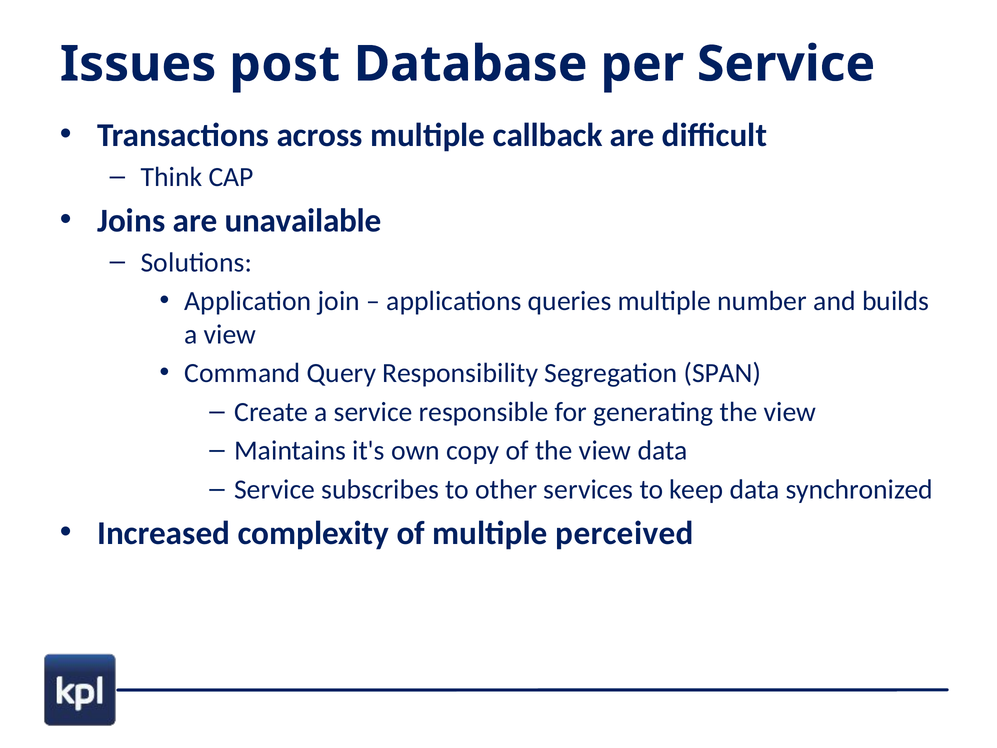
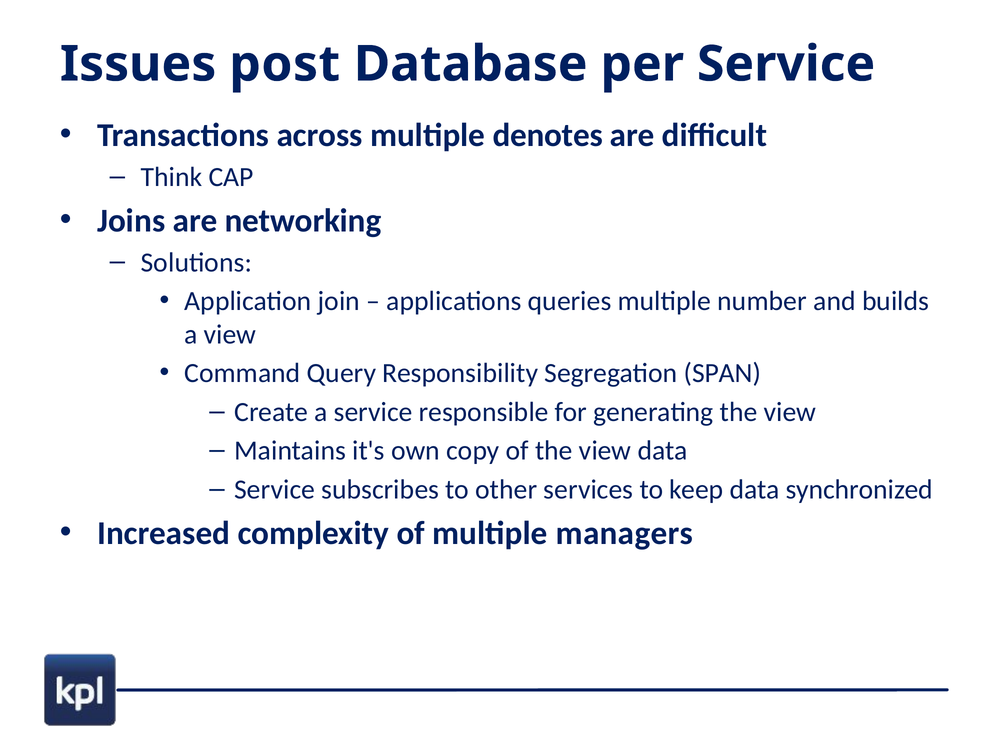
callback: callback -> denotes (548, 135)
unavailable: unavailable -> networking (303, 221)
perceived: perceived -> managers (624, 533)
